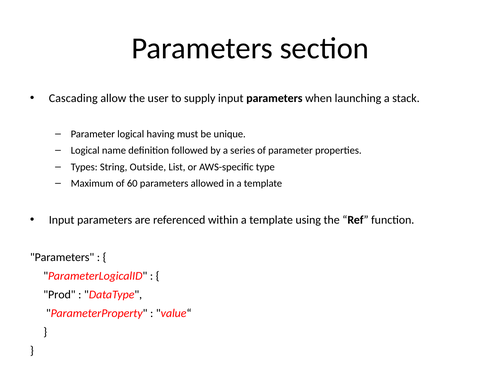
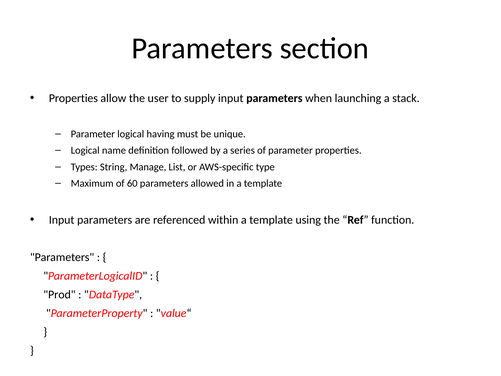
Cascading: Cascading -> Properties (73, 98)
Outside: Outside -> Manage (148, 167)
